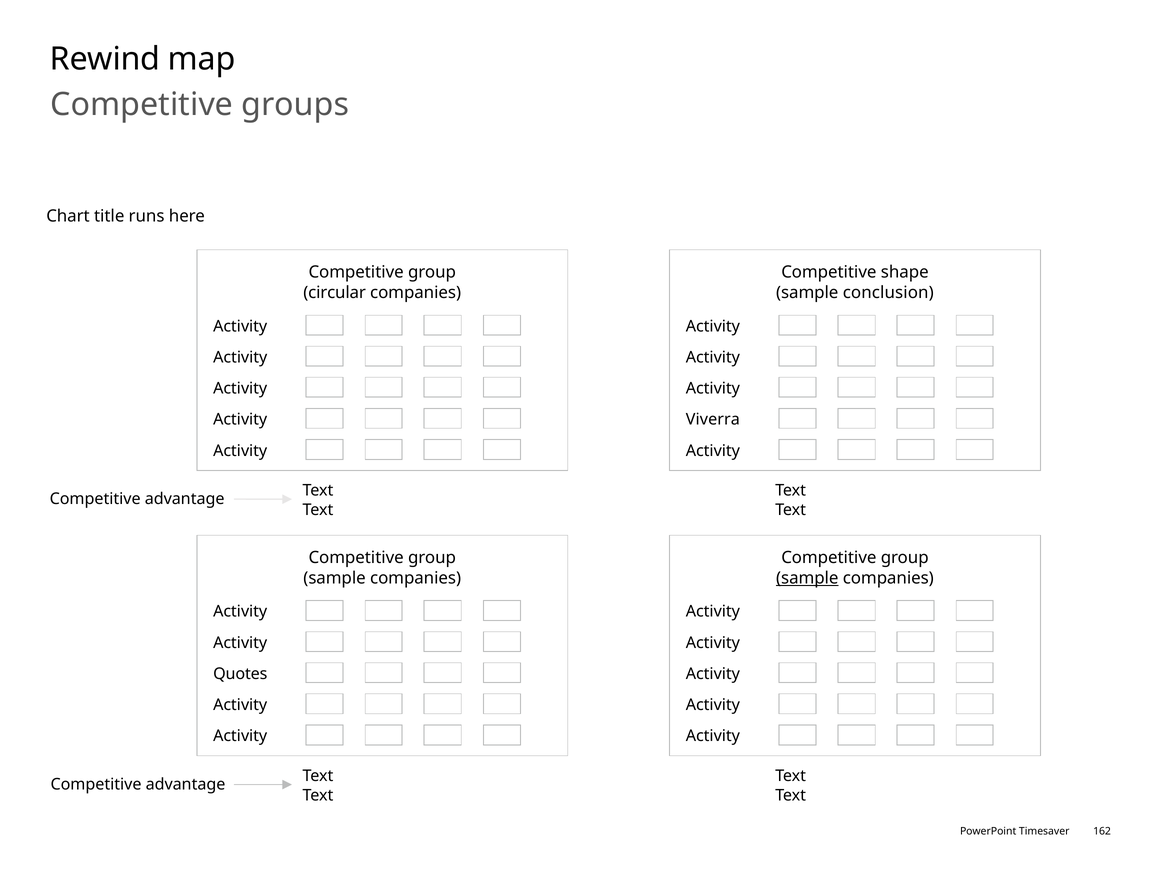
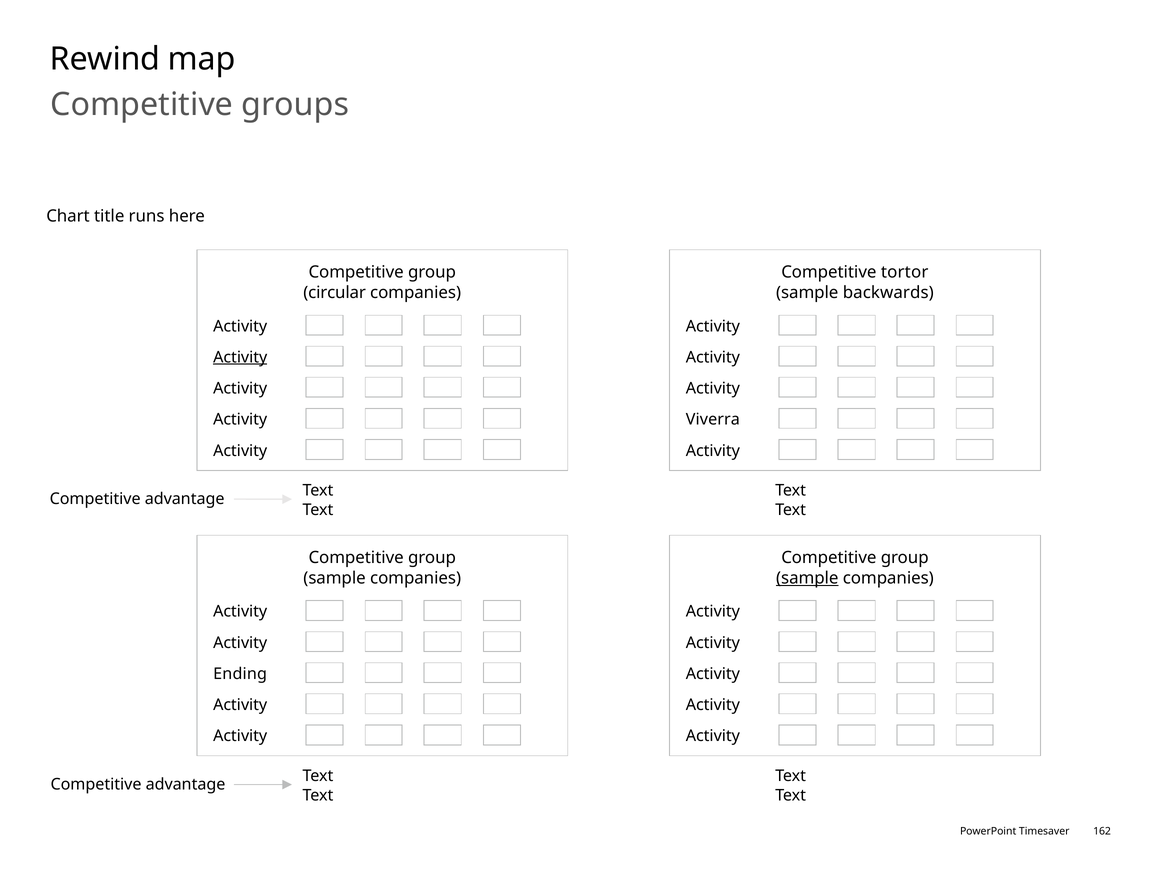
shape: shape -> tortor (905, 272)
conclusion: conclusion -> backwards (888, 293)
Activity underline: none -> present (240, 357)
Quotes: Quotes -> Ending (240, 674)
